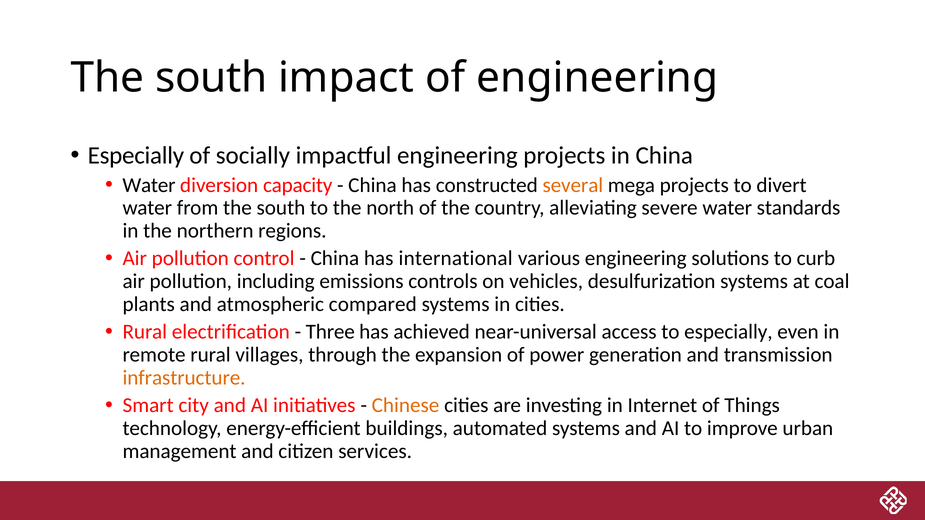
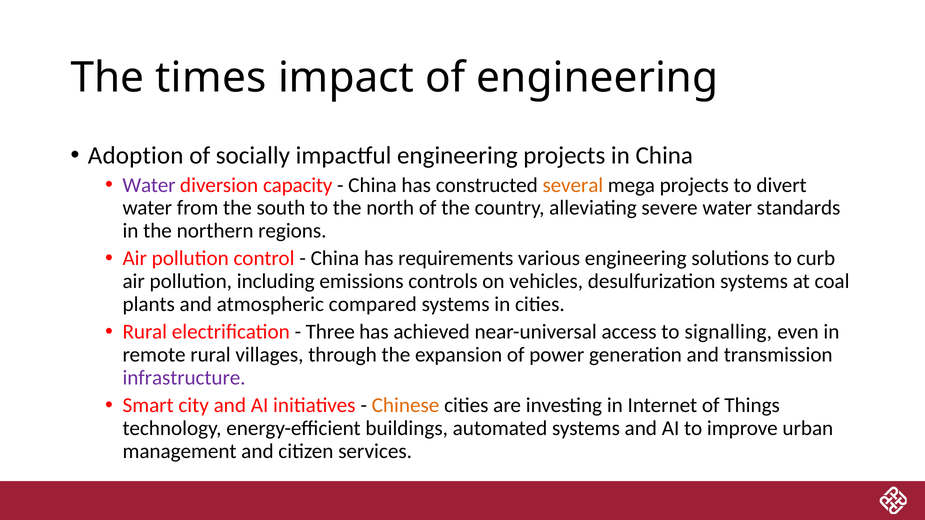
south: south -> times (211, 78)
Especially: Especially -> Adoption (136, 155)
Water colour: black -> purple (149, 185)
international: international -> requirements (456, 259)
to especially: especially -> signalling (728, 332)
infrastructure colour: orange -> purple (184, 378)
